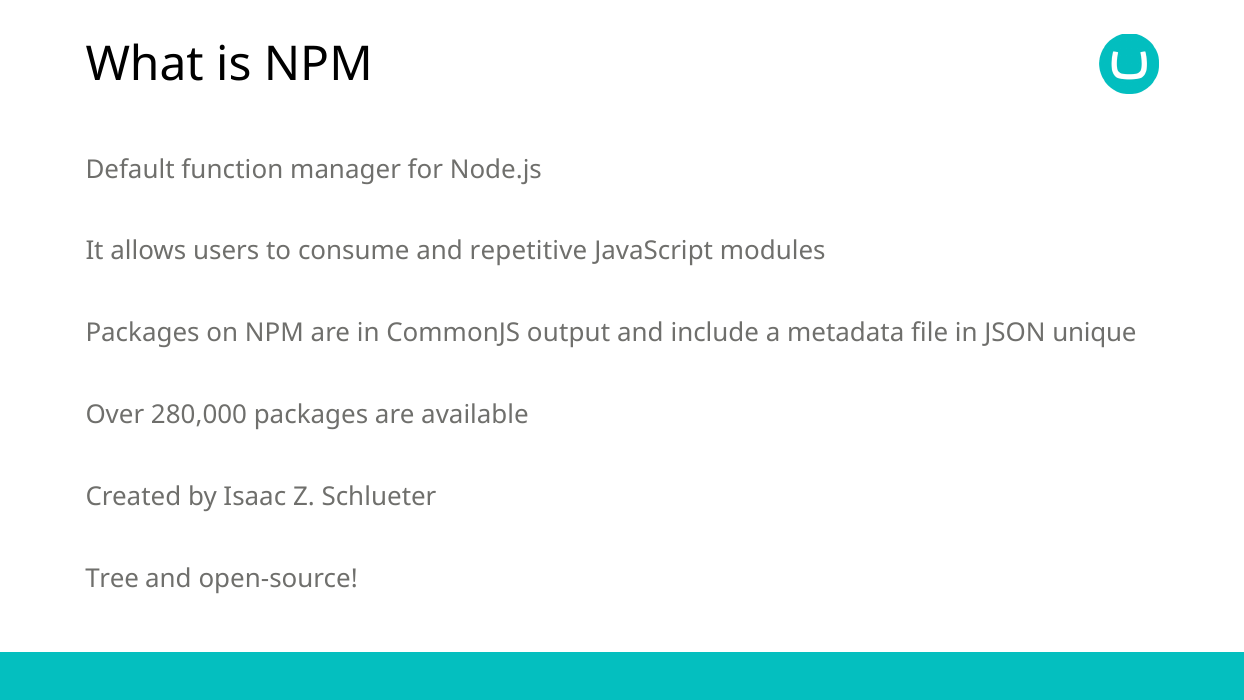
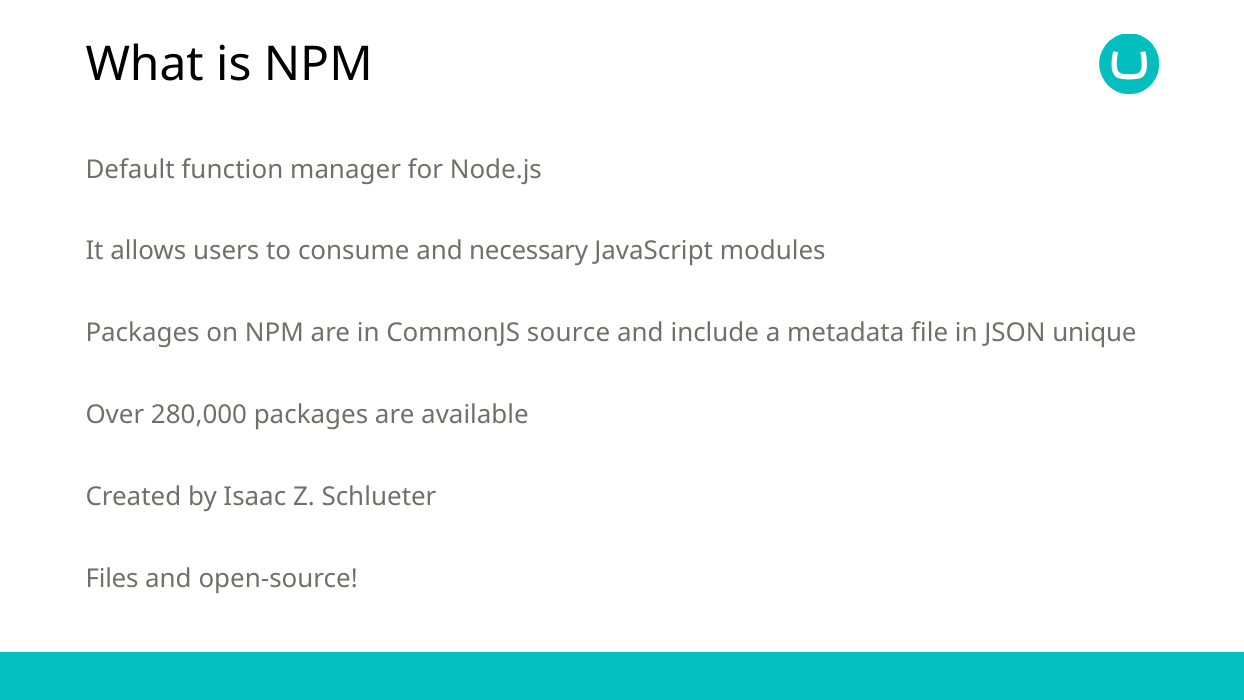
repetitive: repetitive -> necessary (529, 251)
output: output -> source (569, 333)
Tree: Tree -> Files (112, 579)
